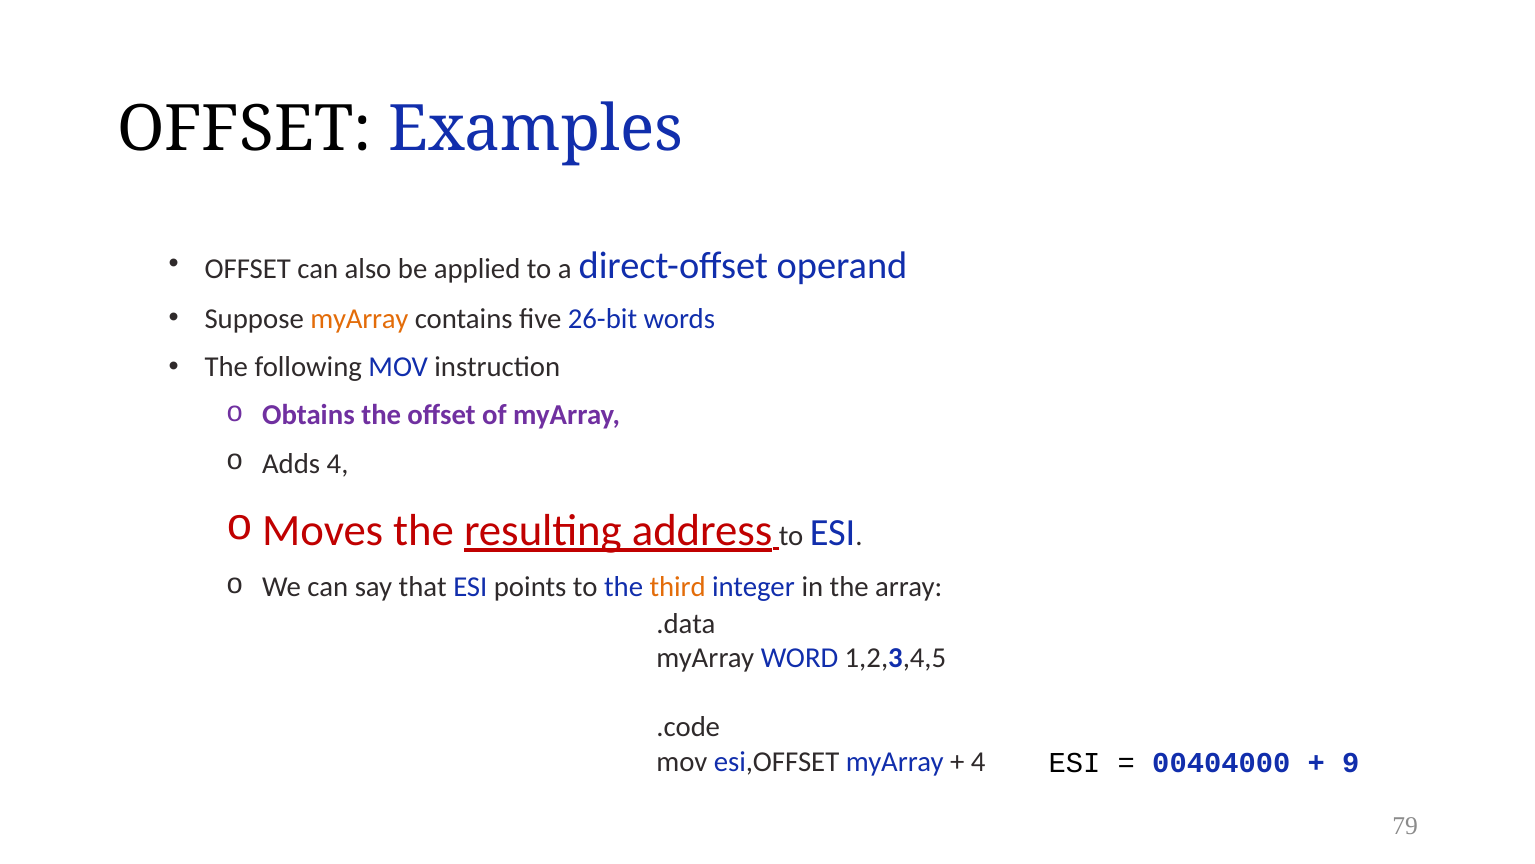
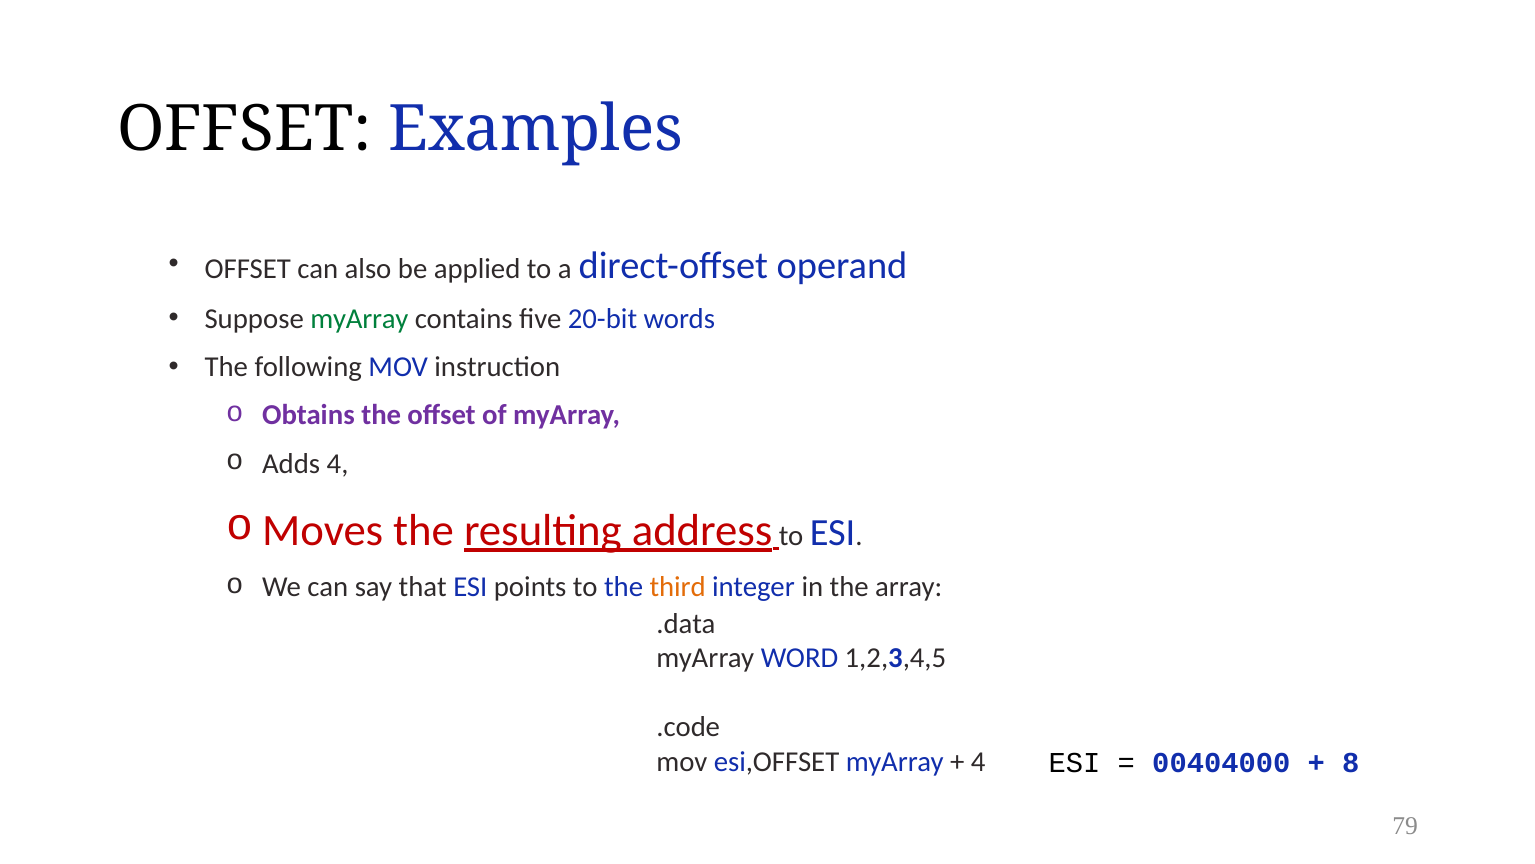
myArray colour: orange -> green (359, 319)
26-bit: 26-bit -> 20-bit (602, 319)
9: 9 -> 8 (1351, 763)
